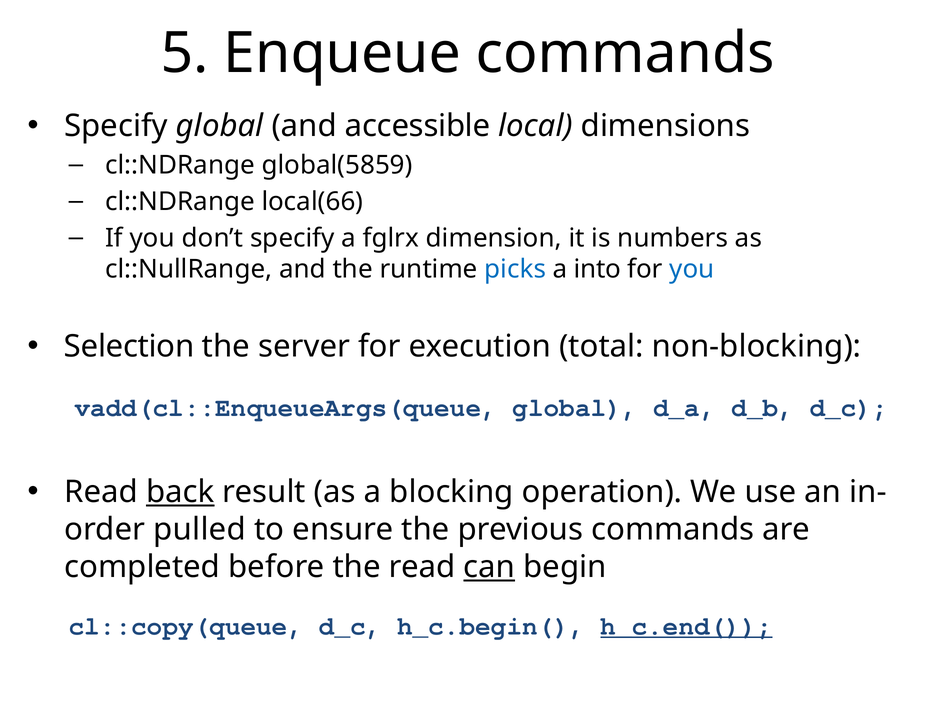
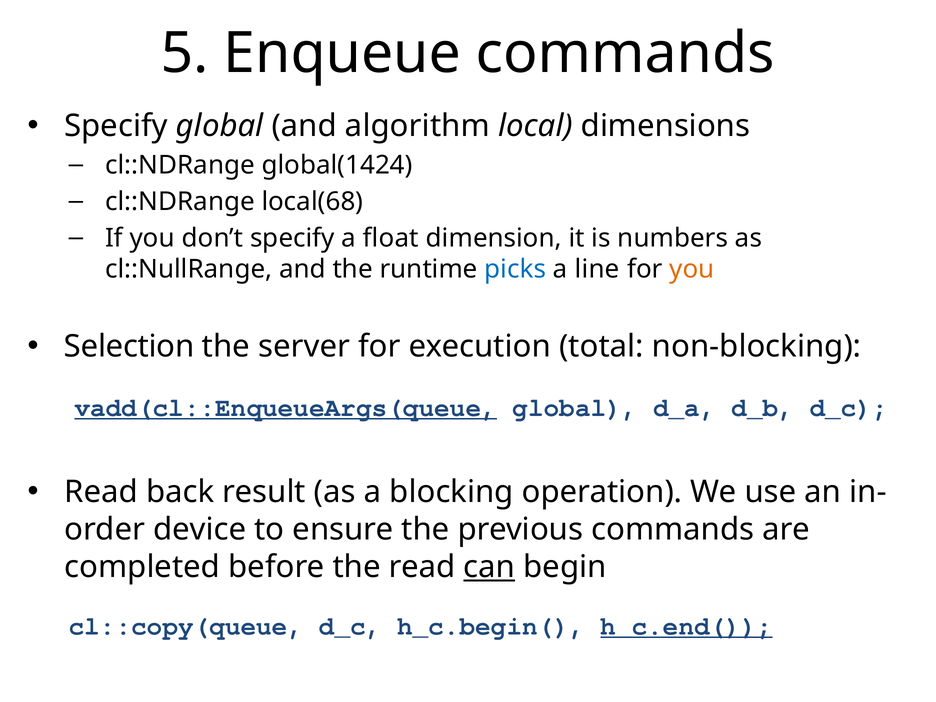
accessible: accessible -> algorithm (417, 126)
global(5859: global(5859 -> global(1424 (337, 165)
local(66: local(66 -> local(68 (312, 202)
fglrx: fglrx -> float (391, 238)
into: into -> line (597, 269)
you colour: blue -> orange (692, 269)
vadd(cl::EnqueueArgs(queue underline: none -> present (286, 407)
back underline: present -> none (180, 492)
pulled: pulled -> device (200, 530)
